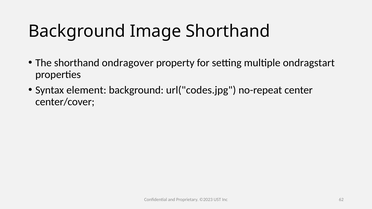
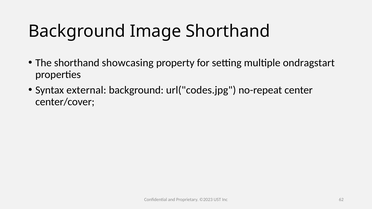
ondragover: ondragover -> showcasing (128, 63)
element: element -> external (86, 90)
